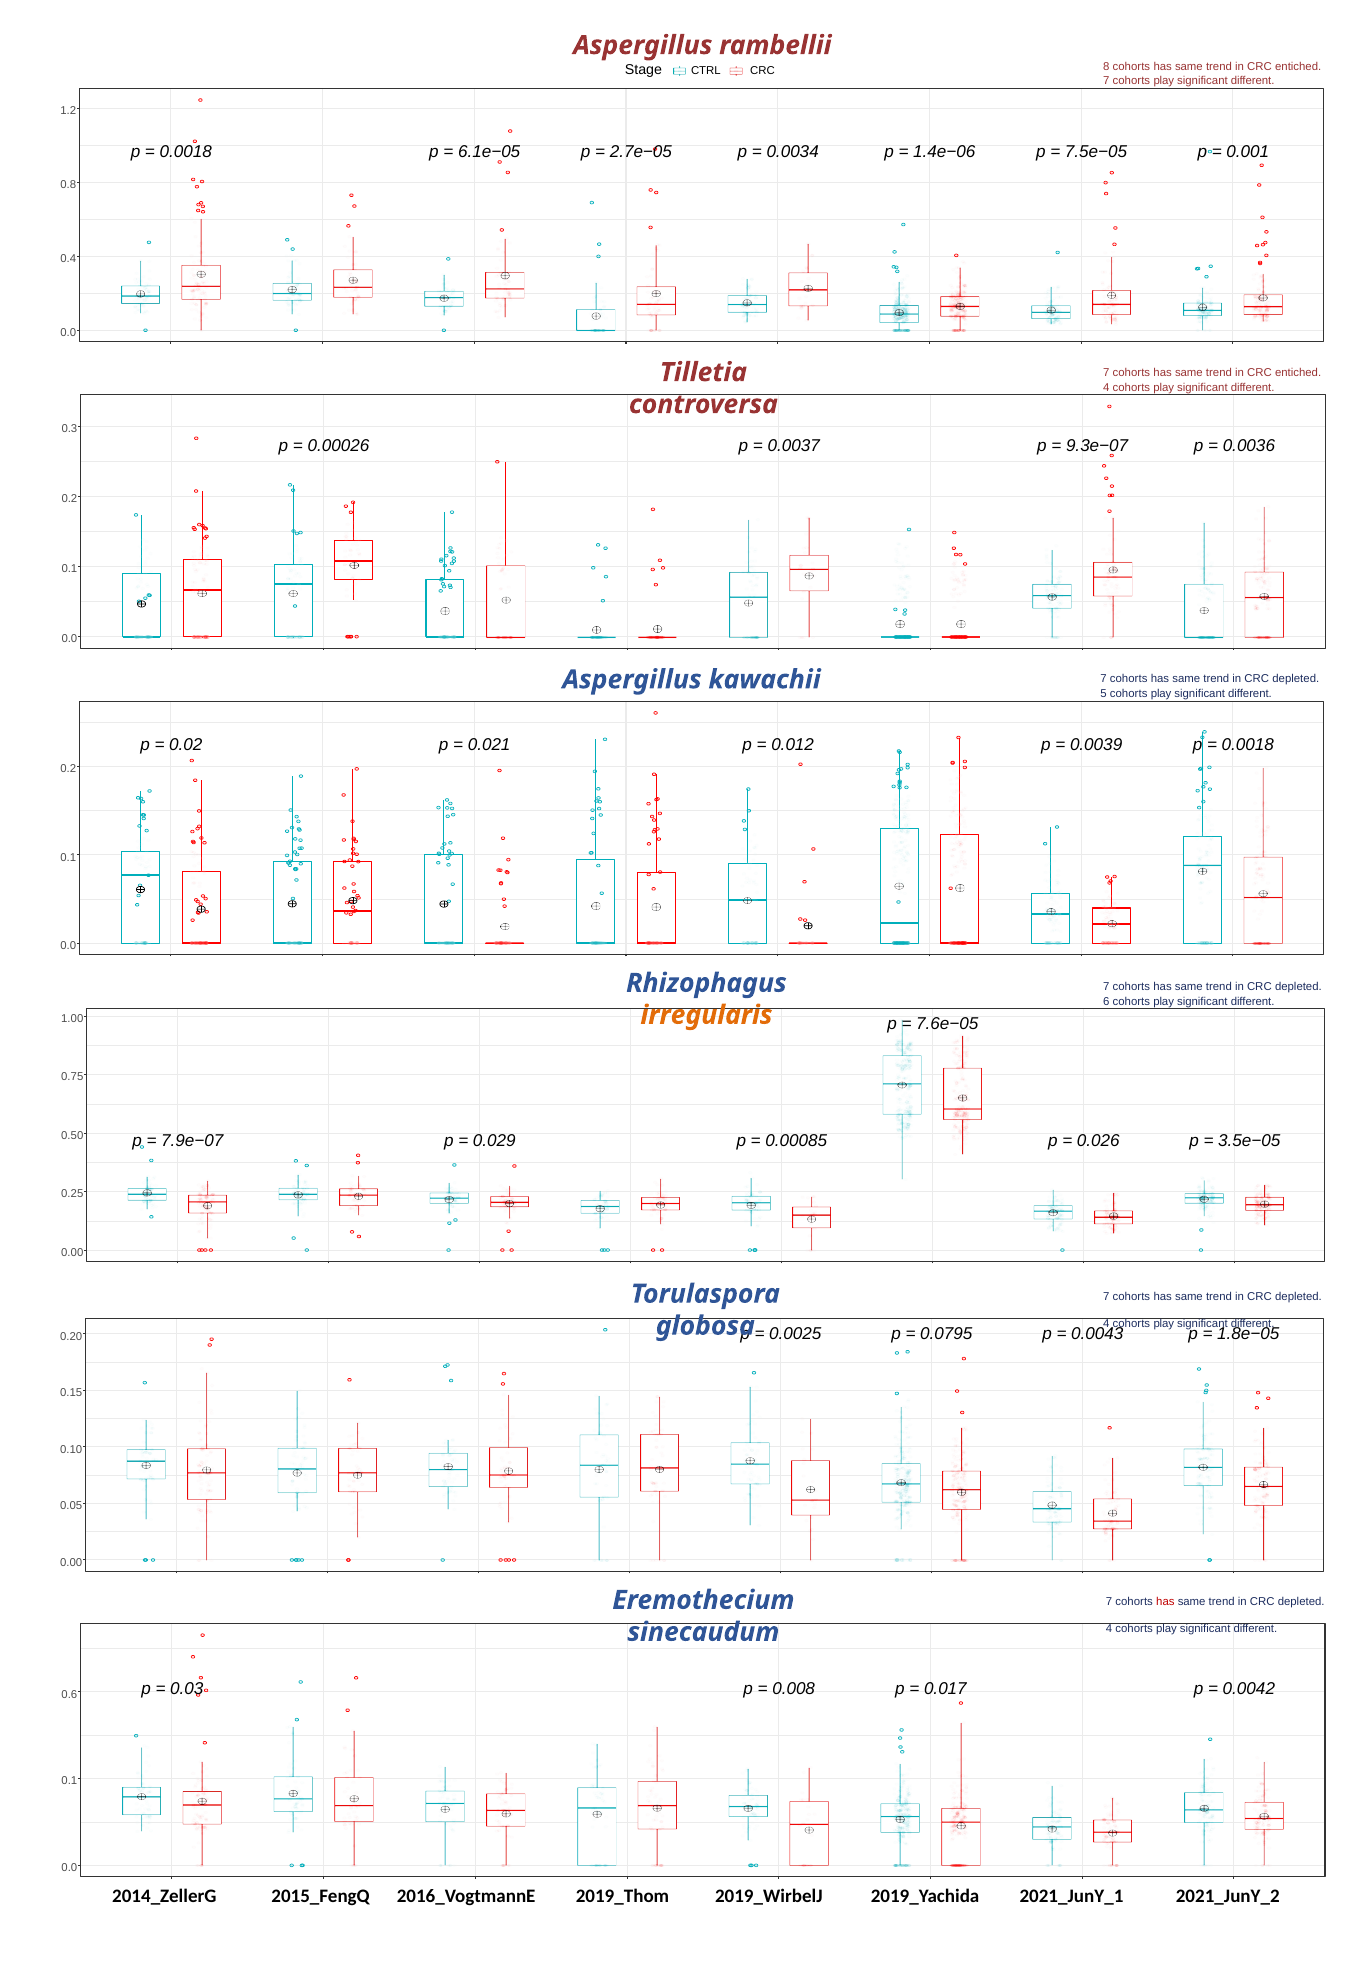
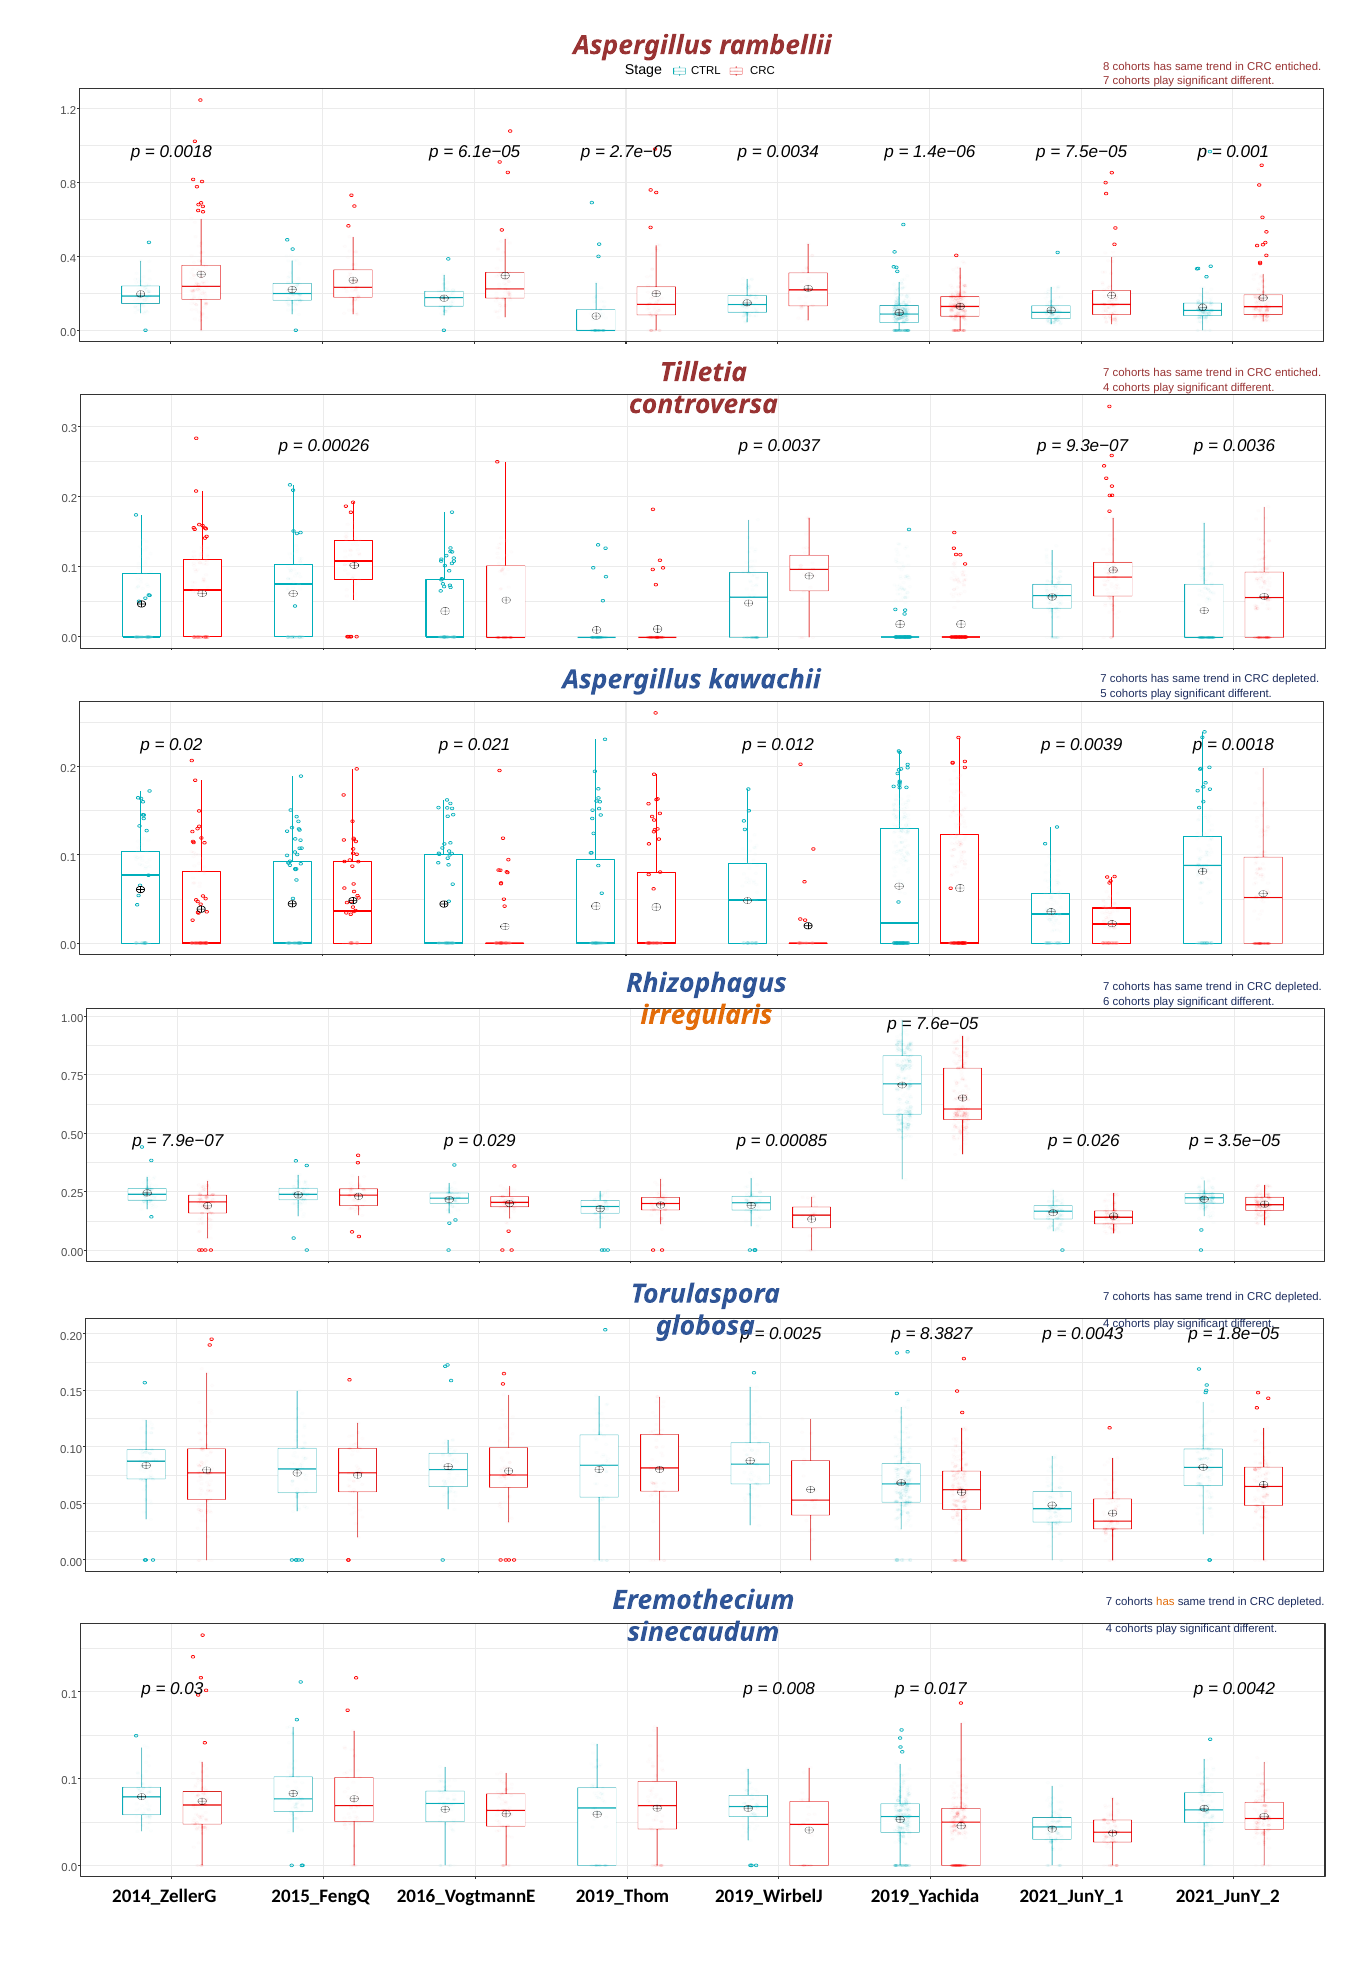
0.0795: 0.0795 -> 8.3827 (946, 1334)
has colour: red -> orange (1165, 1602)
0.6: 0.6 -> 0.1 (69, 1695)
